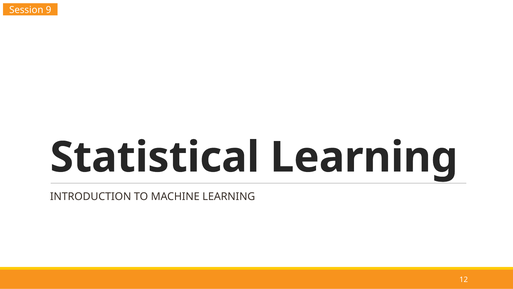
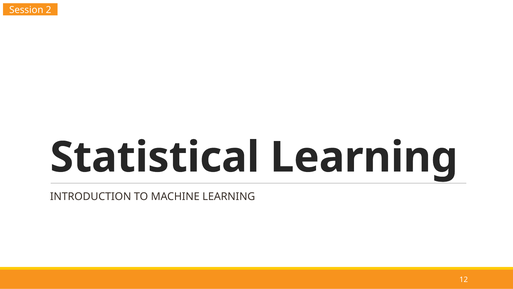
9: 9 -> 2 (49, 10)
